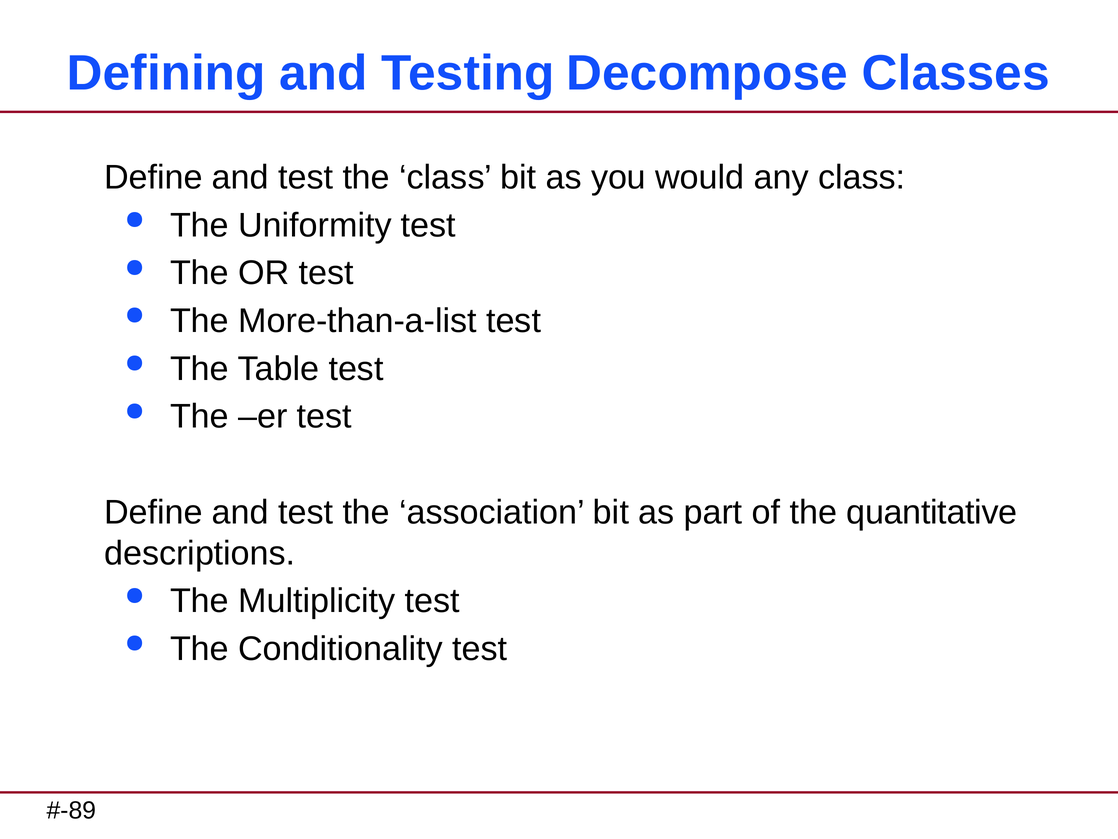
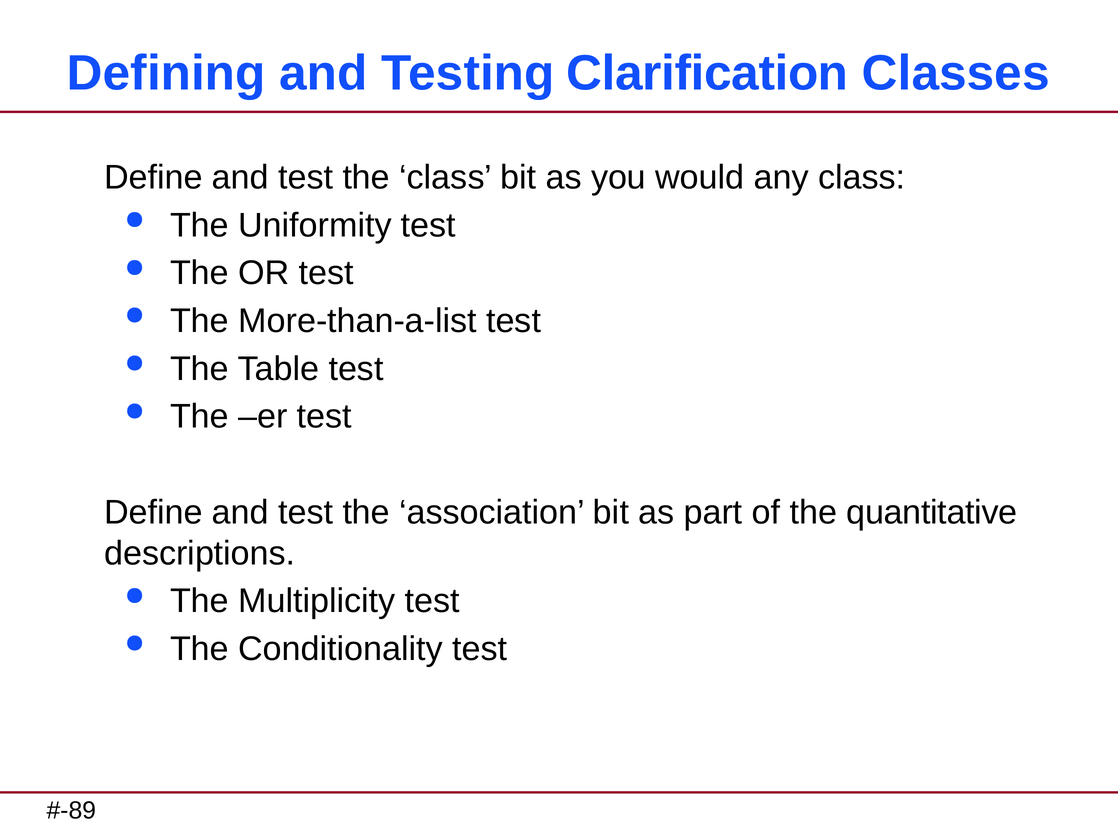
Decompose: Decompose -> Clarification (707, 73)
